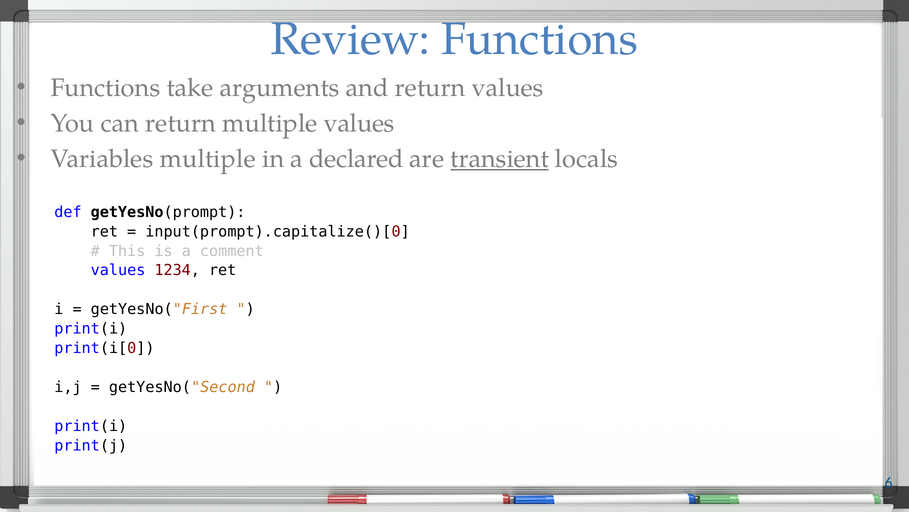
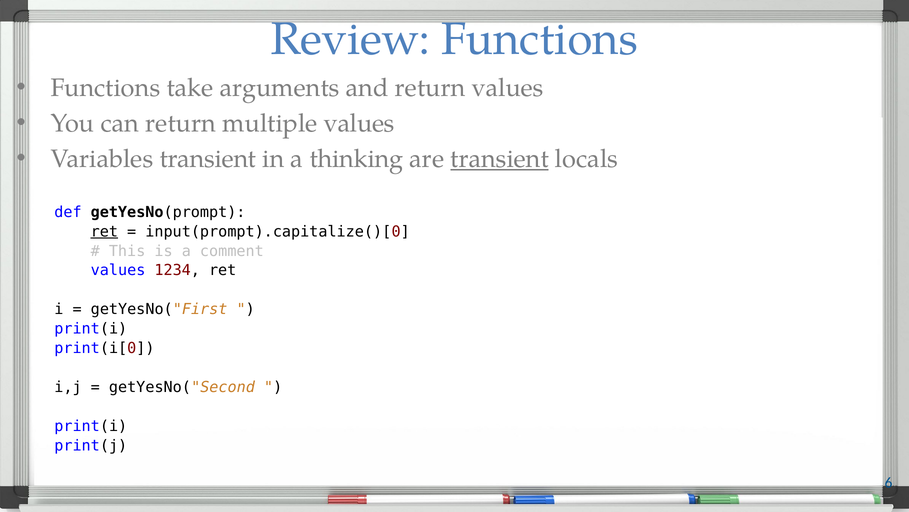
Variables multiple: multiple -> transient (208, 158)
declared: declared -> thinking (356, 158)
ret underline: none -> present (104, 231)
